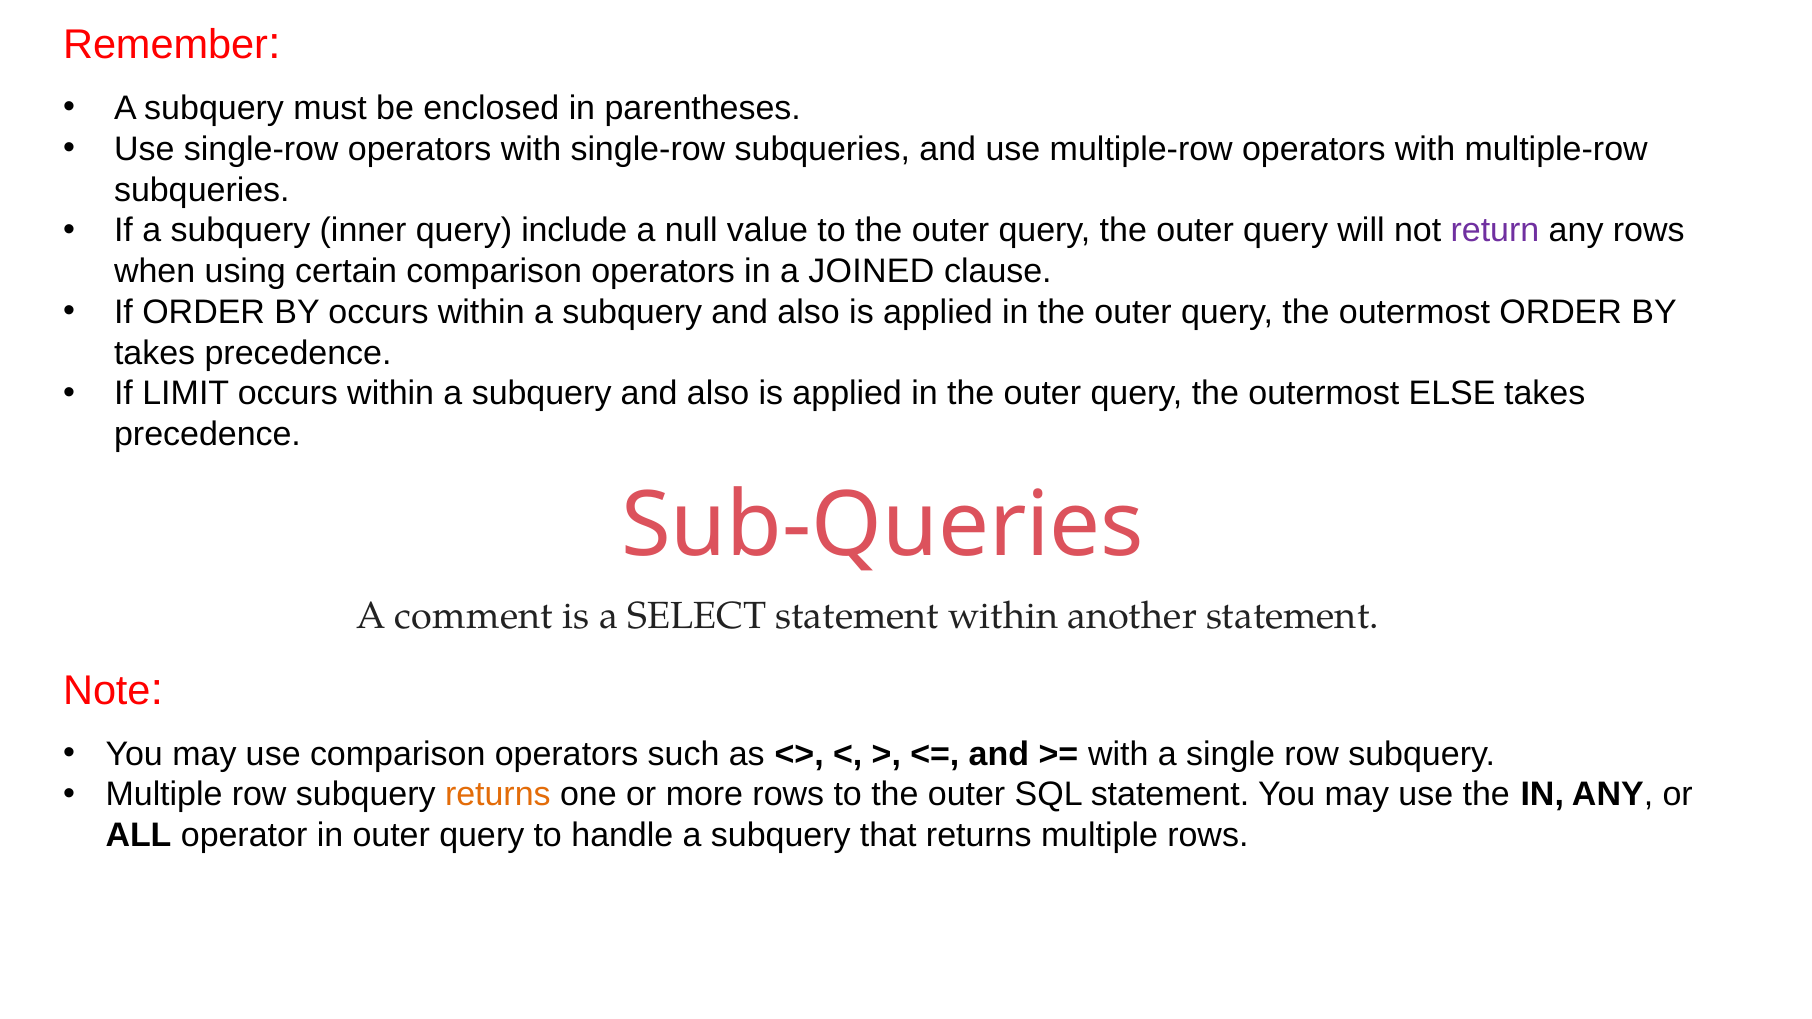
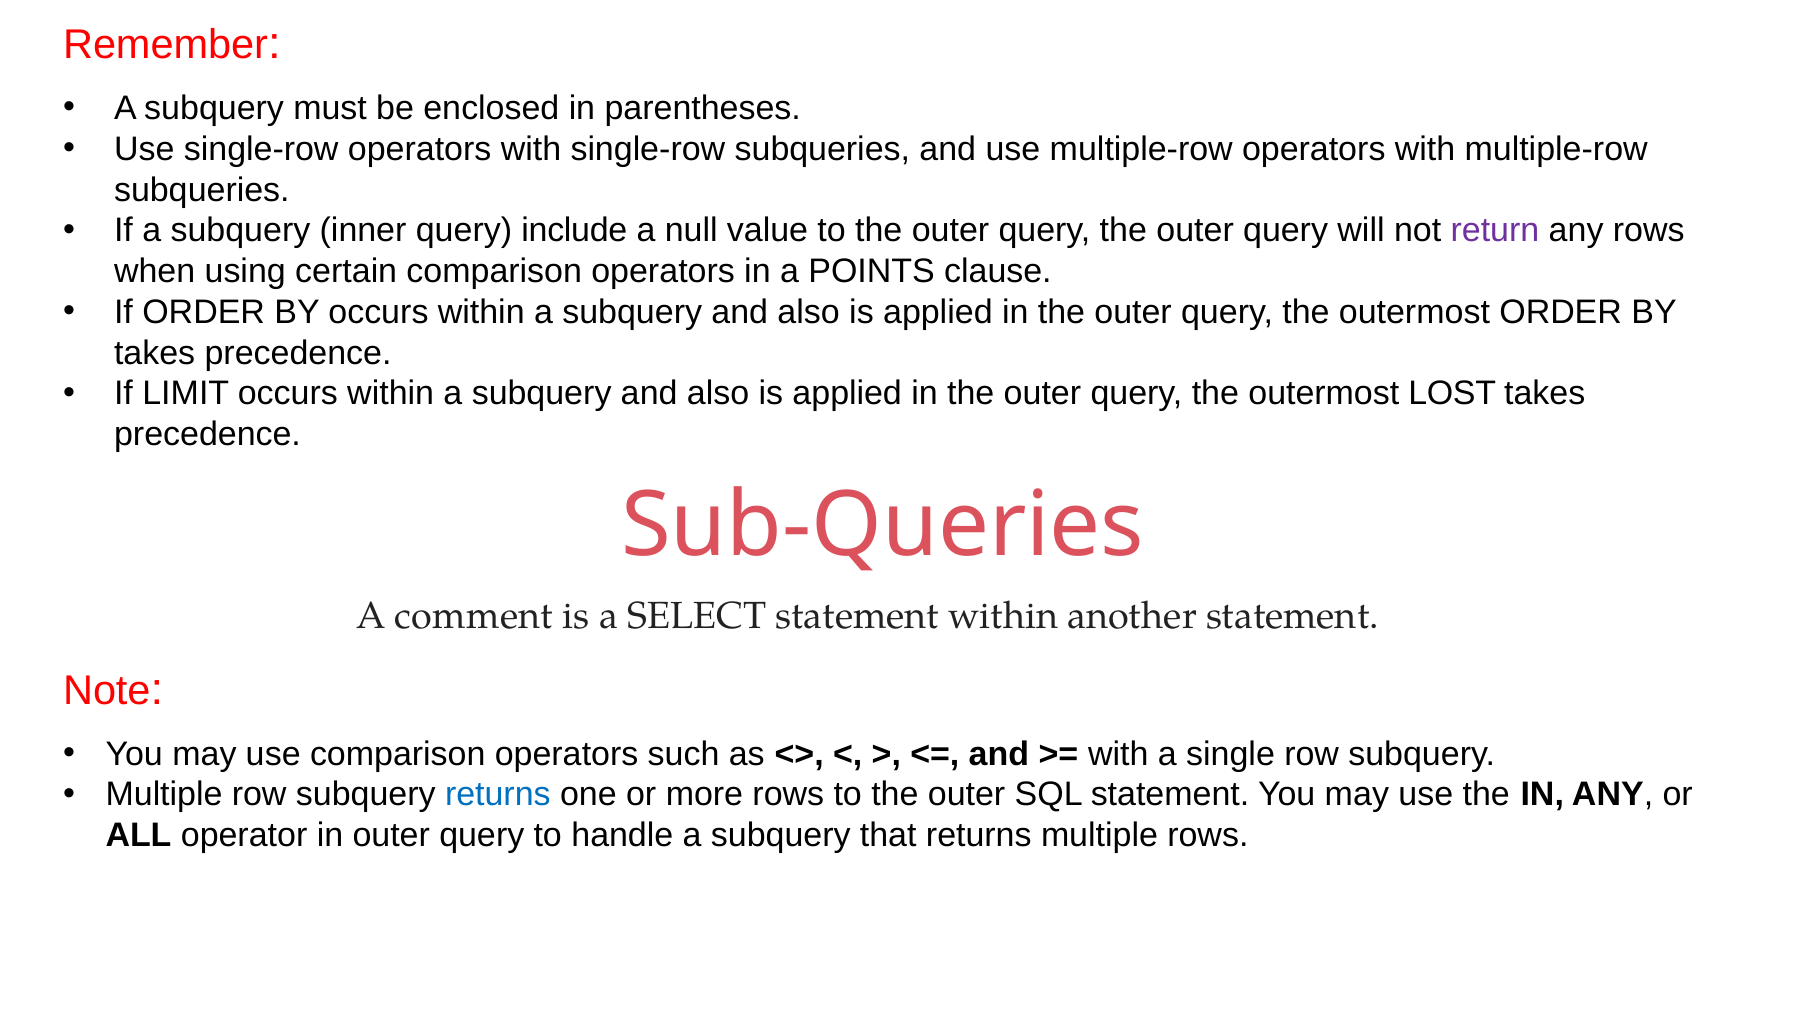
JOINED: JOINED -> POINTS (872, 272)
ELSE: ELSE -> LOST (1452, 394)
returns colour: orange -> blue (498, 795)
